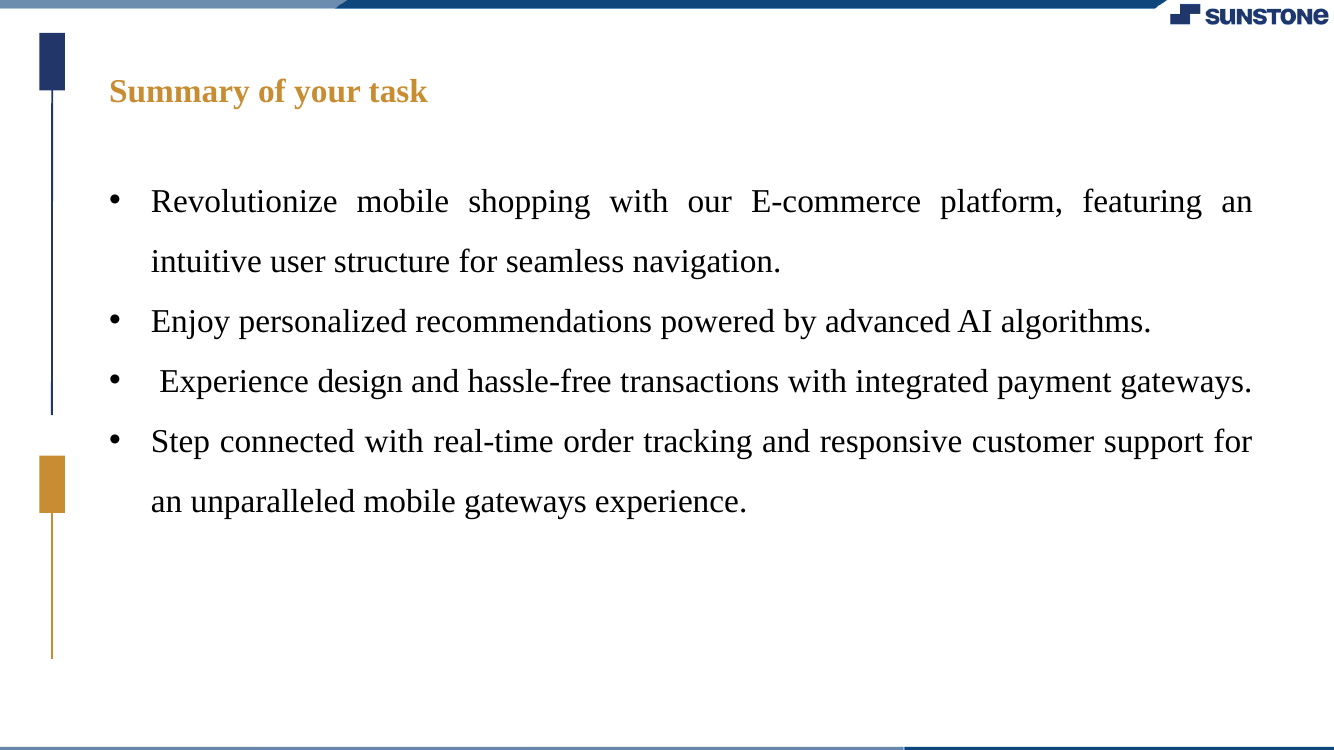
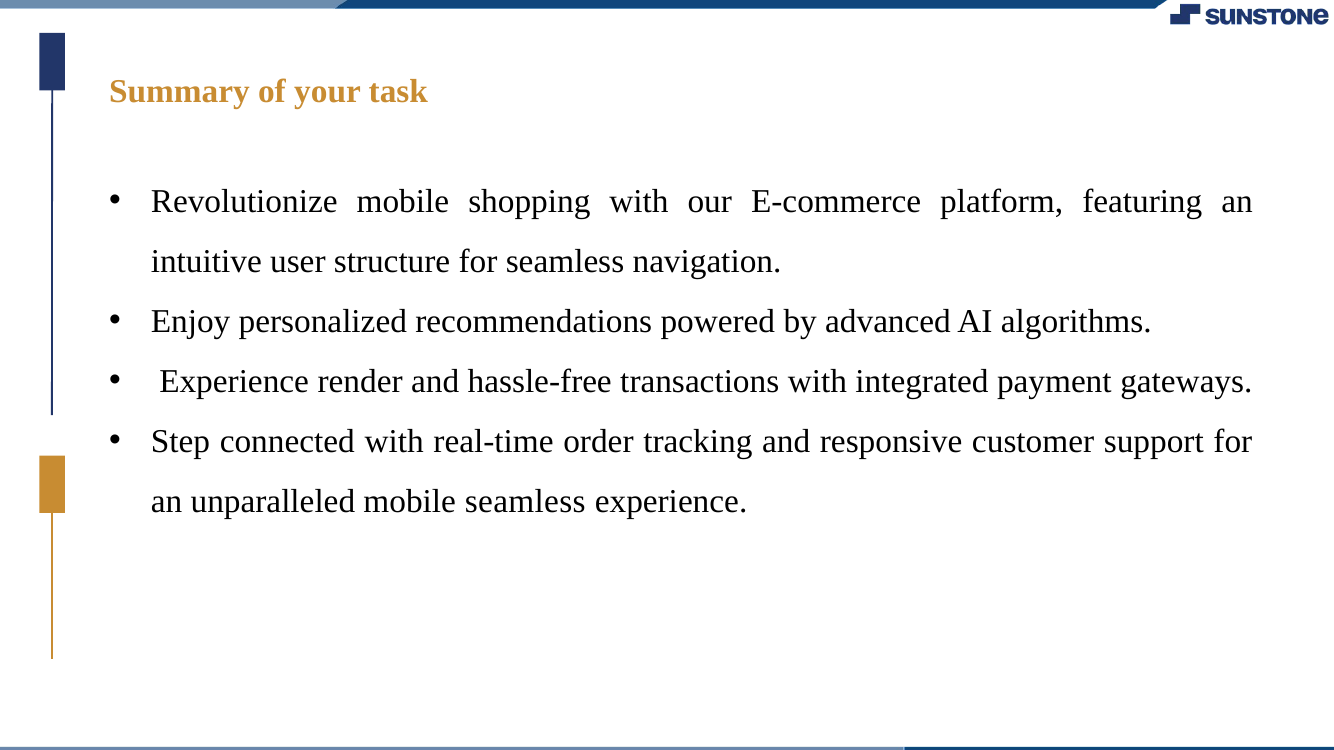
design: design -> render (360, 381)
mobile gateways: gateways -> seamless (525, 501)
